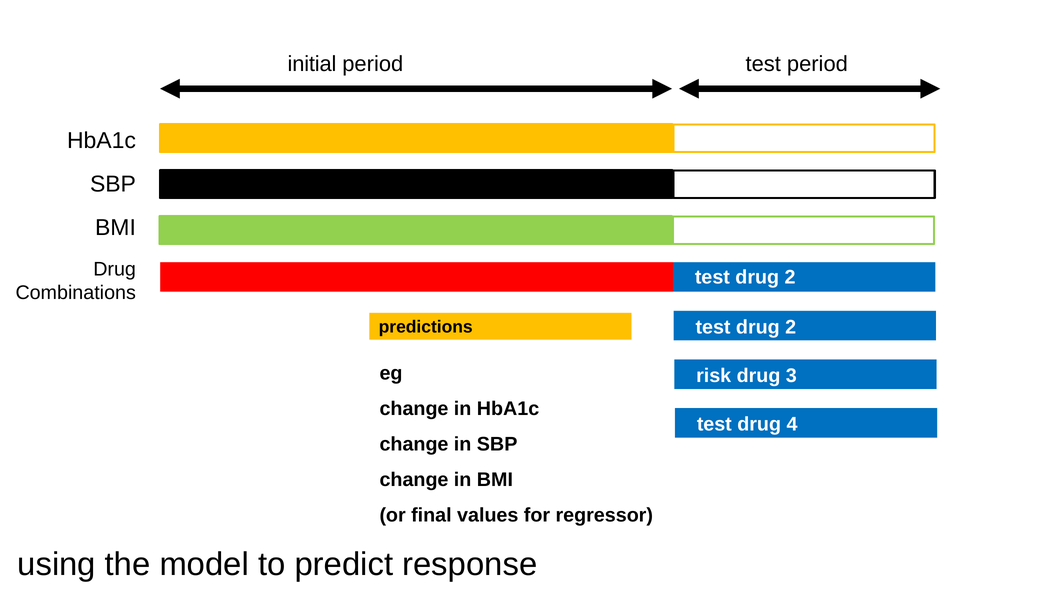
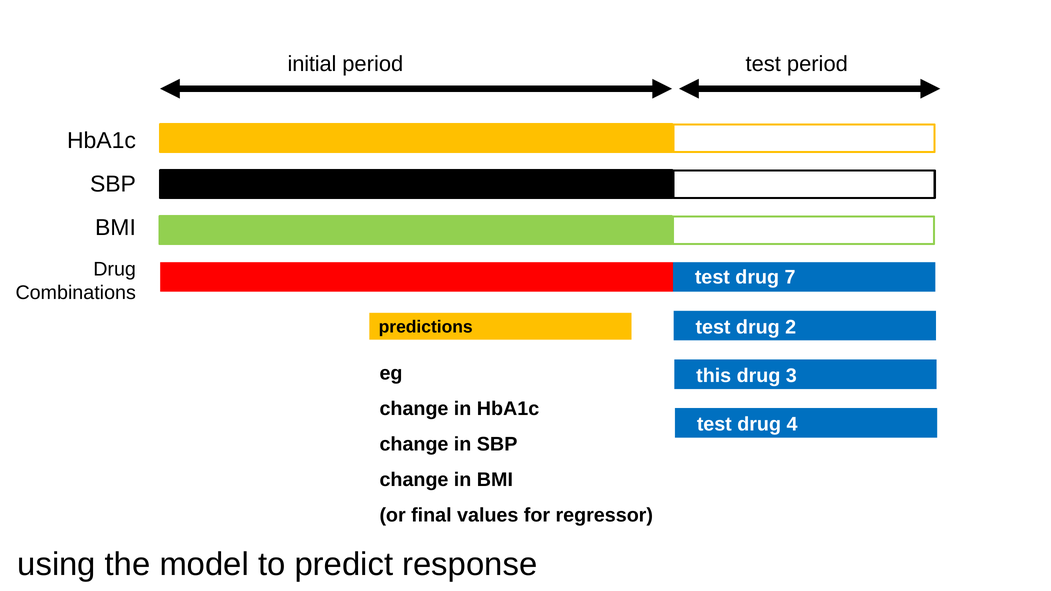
2: 2 -> 7 (790, 277)
risk: risk -> this (714, 376)
